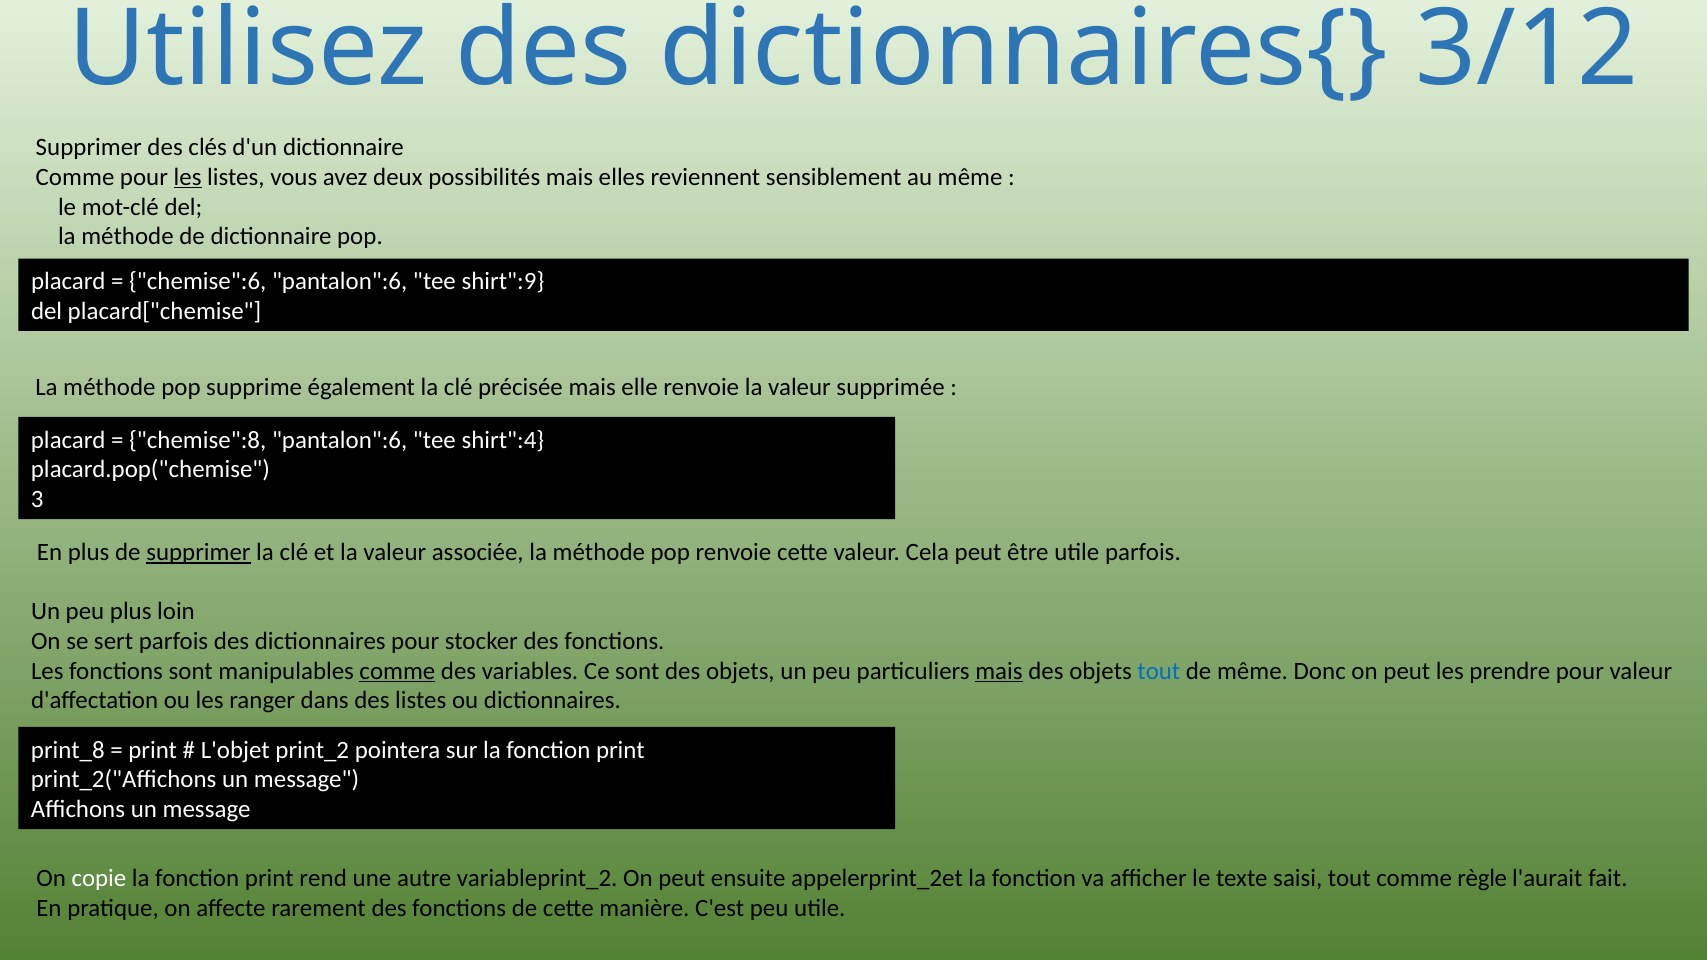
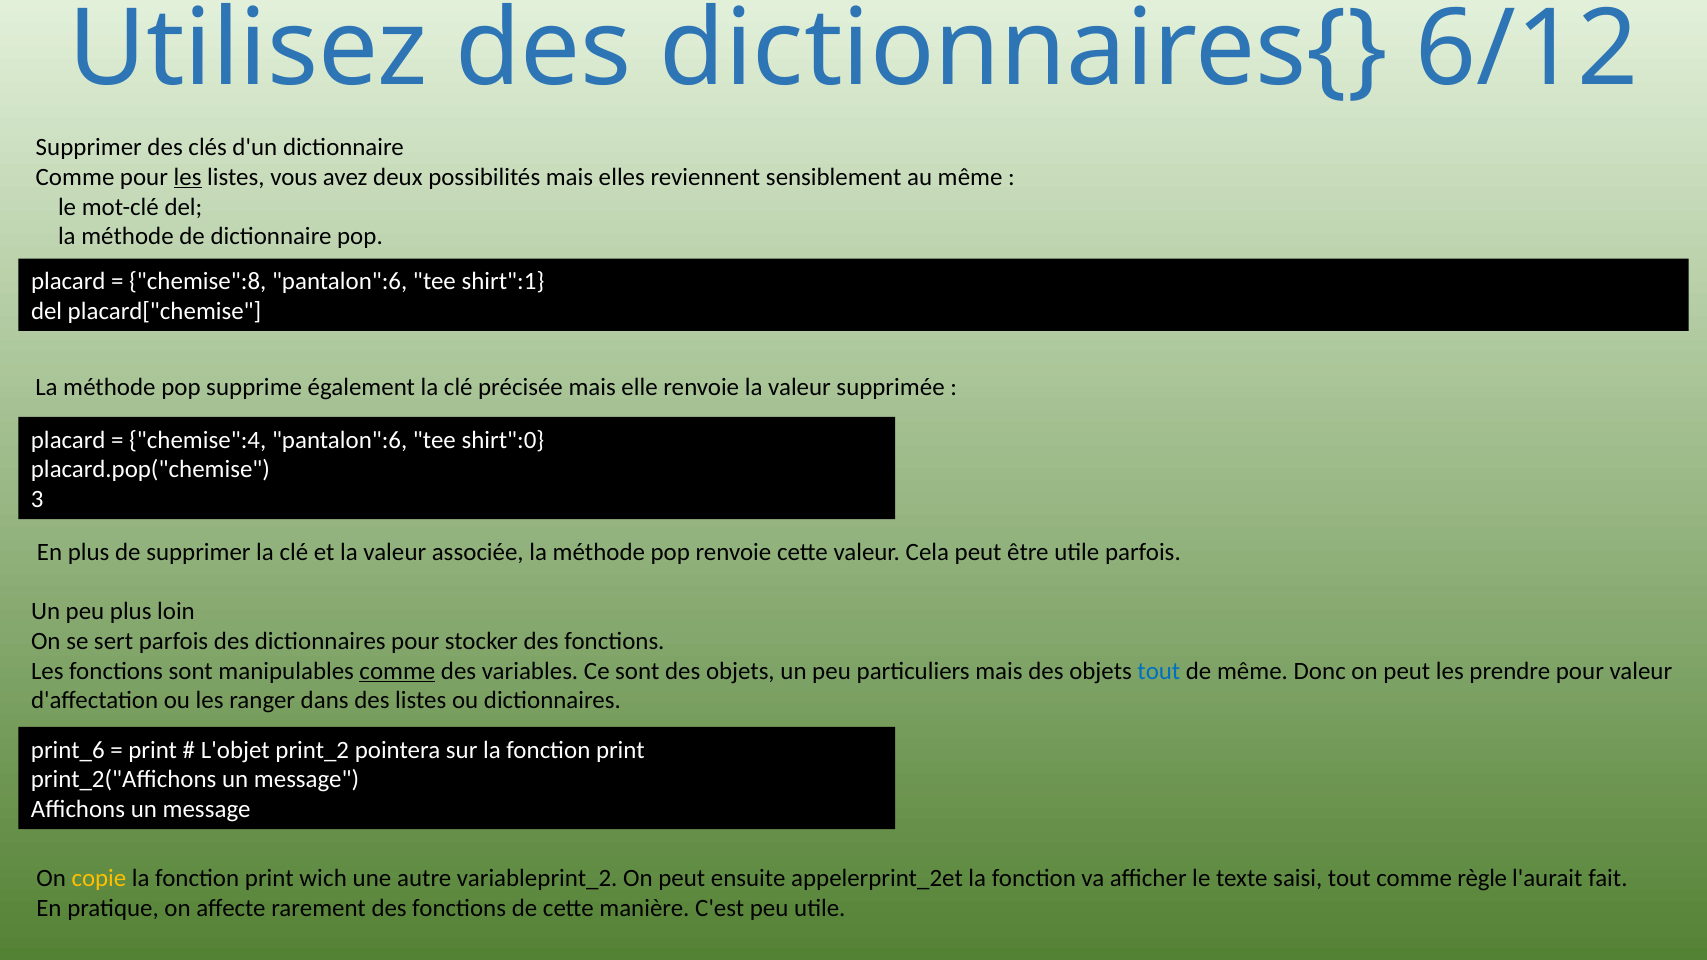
3/12: 3/12 -> 6/12 (1527, 49)
chemise":6: chemise":6 -> chemise":8 (198, 282)
shirt":9: shirt":9 -> shirt":1 (503, 282)
chemise":8: chemise":8 -> chemise":4 (198, 440)
shirt":4: shirt":4 -> shirt":0 (503, 440)
supprimer underline: present -> none (198, 553)
mais underline: present -> none (999, 671)
print_8: print_8 -> print_6 (68, 750)
copie colour: white -> yellow (99, 878)
rend: rend -> wich (323, 878)
